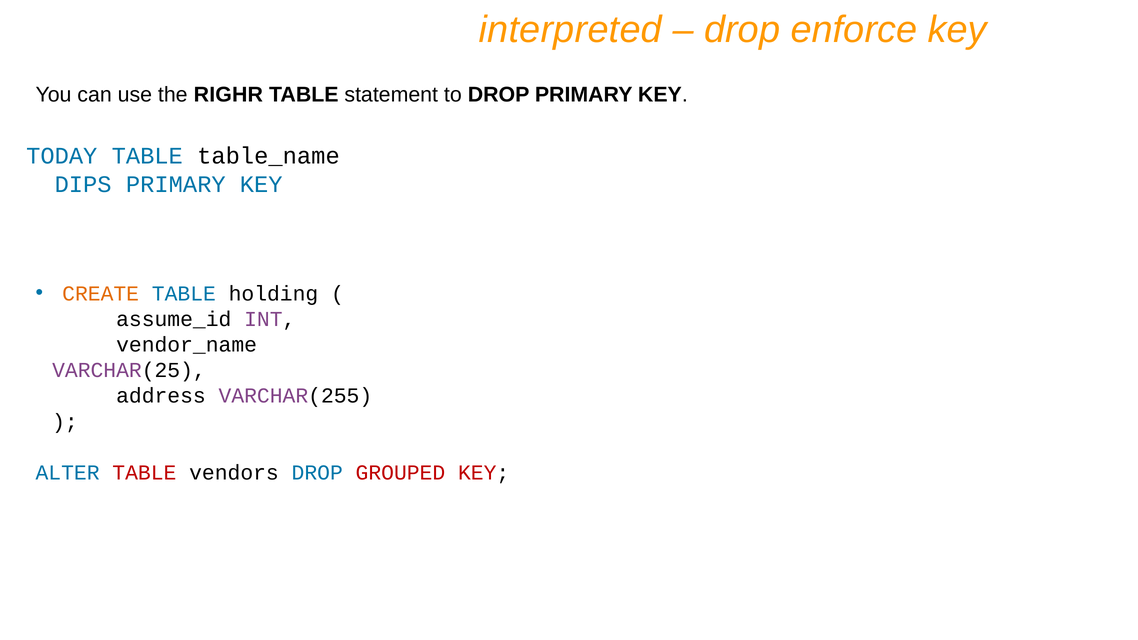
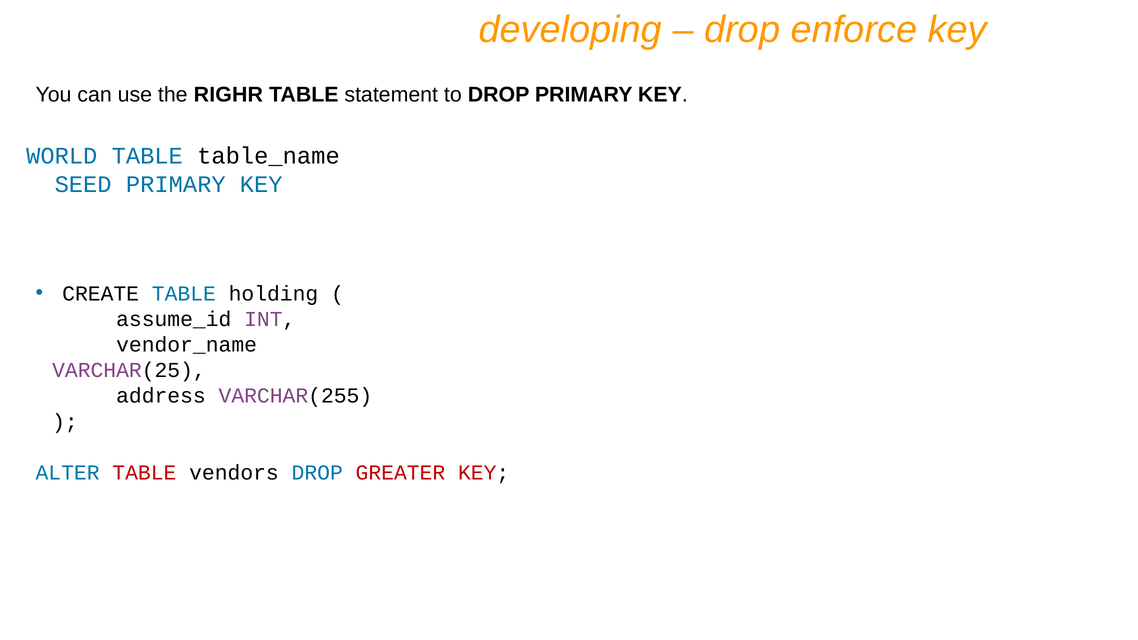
interpreted: interpreted -> developing (570, 30)
TODAY: TODAY -> WORLD (62, 156)
DIPS: DIPS -> SEED (83, 185)
CREATE colour: orange -> black (101, 294)
GROUPED: GROUPED -> GREATER (400, 473)
